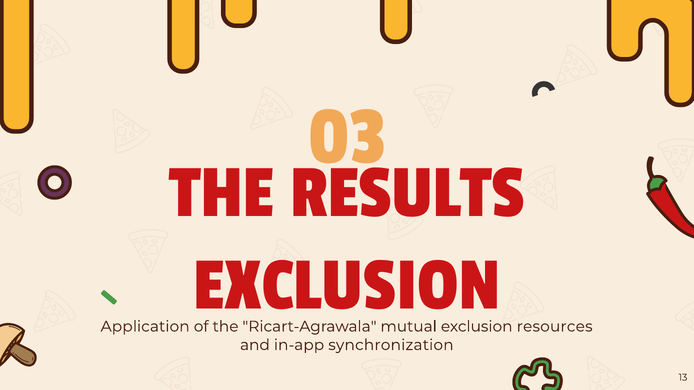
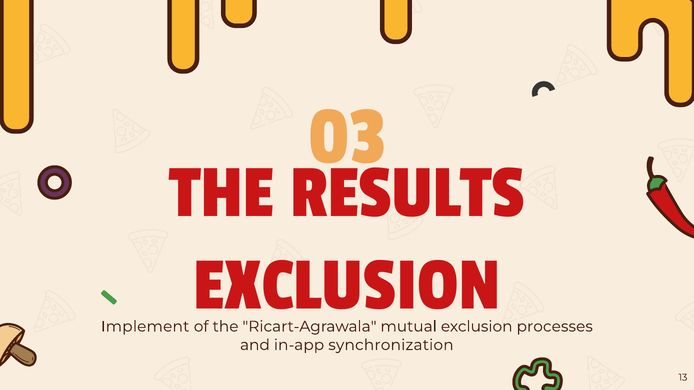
Application: Application -> Implement (145, 327)
resources: resources -> processes (555, 327)
